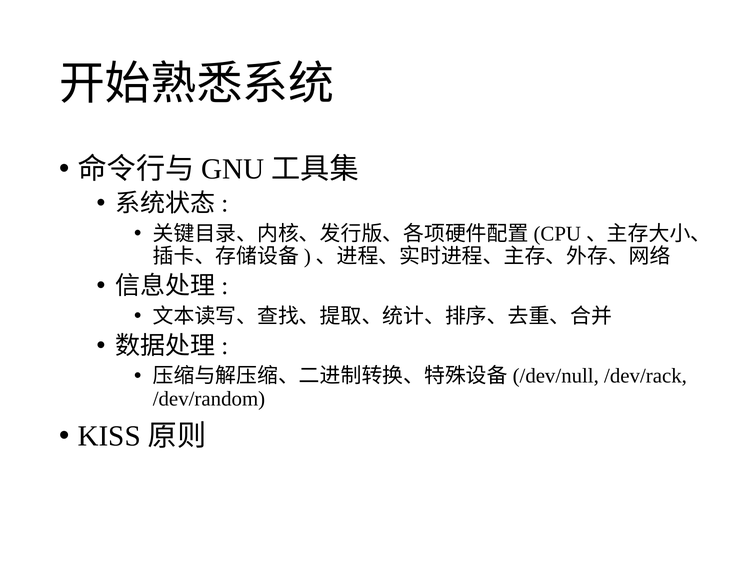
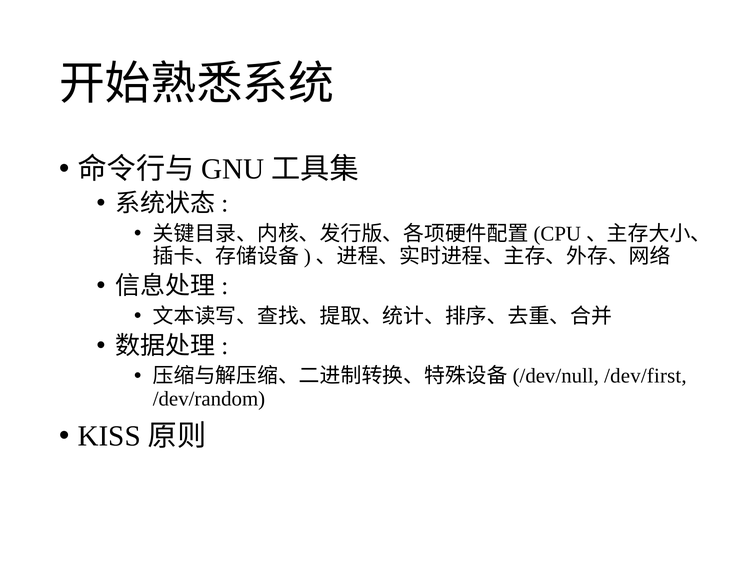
/dev/rack: /dev/rack -> /dev/first (645, 376)
